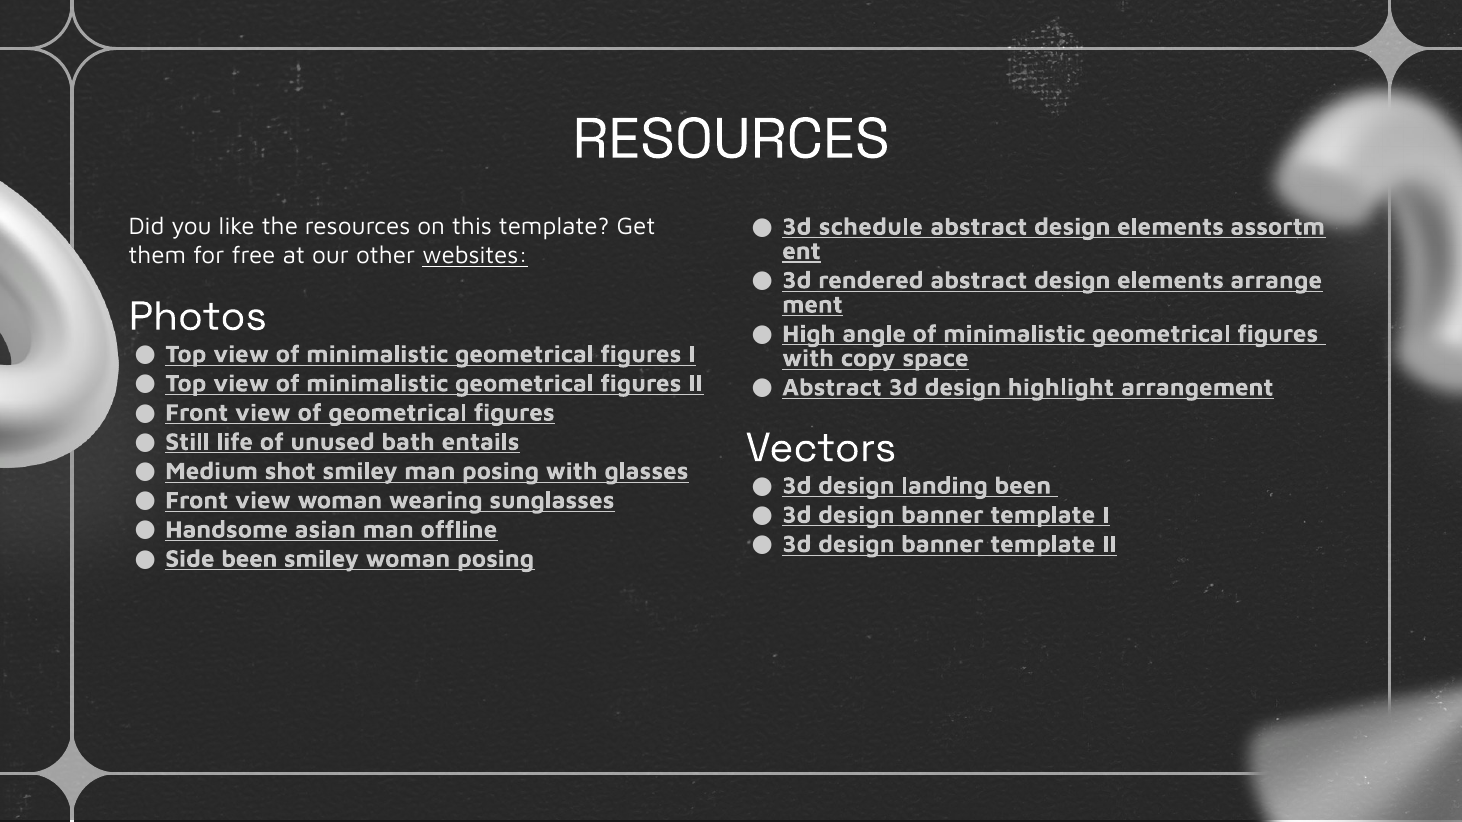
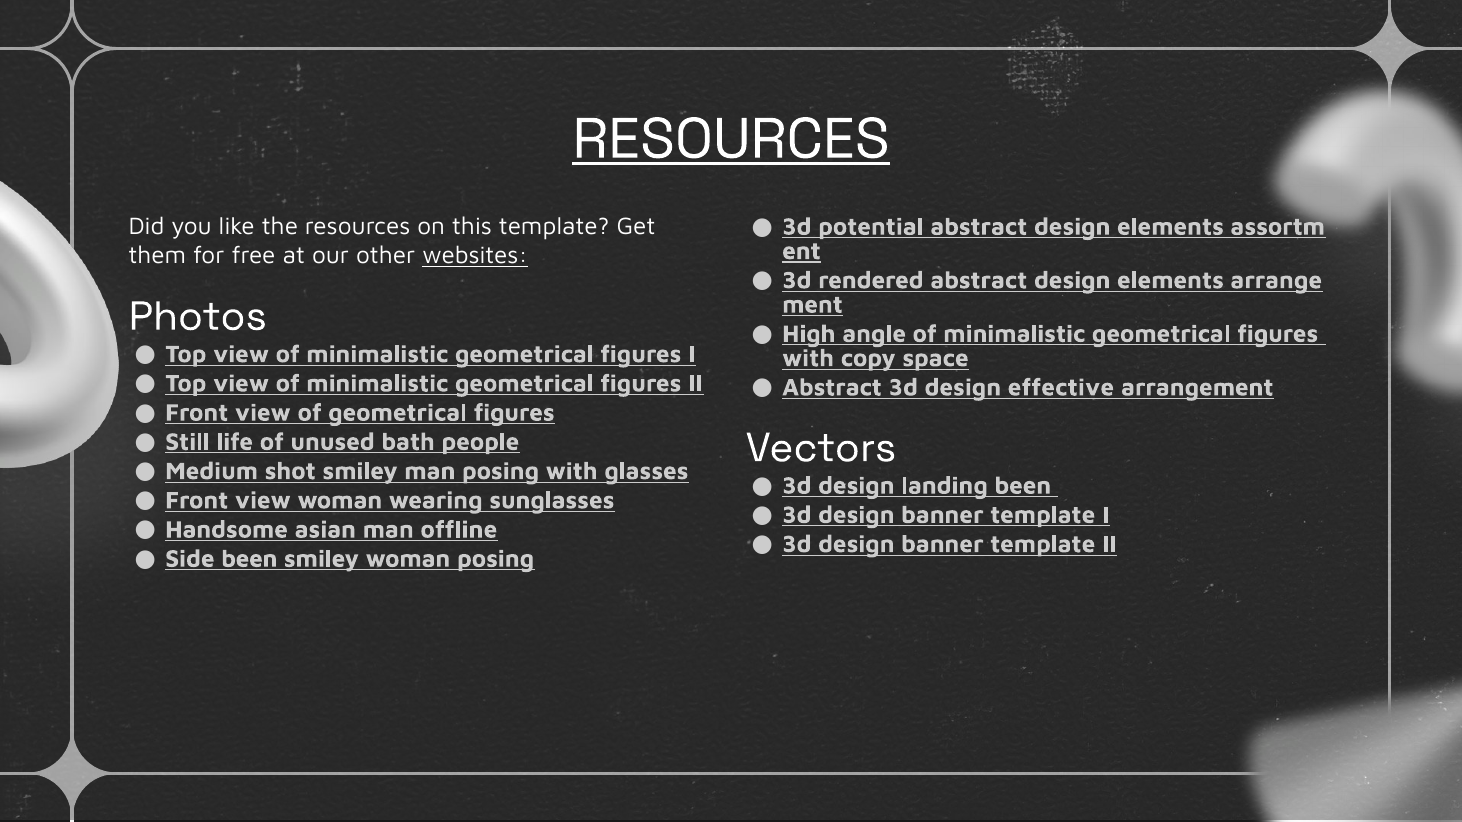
RESOURCES underline: none -> present (731, 139)
schedule: schedule -> potential (871, 227)
highlight: highlight -> effective (1061, 388)
entails: entails -> people (480, 442)
